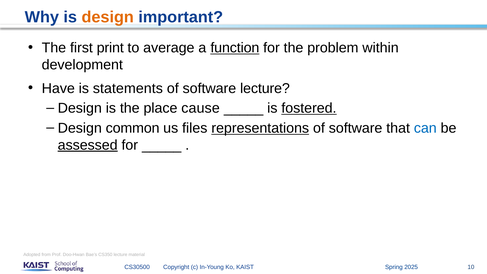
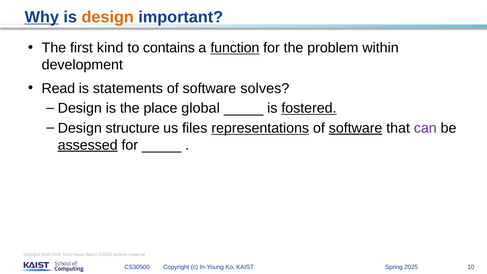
Why underline: none -> present (42, 17)
print: print -> kind (110, 48)
average: average -> contains (169, 48)
Have: Have -> Read (58, 88)
software lecture: lecture -> solves (265, 88)
cause: cause -> global (201, 108)
common: common -> structure (133, 128)
software underline: none -> present (356, 128)
can colour: blue -> purple (425, 128)
